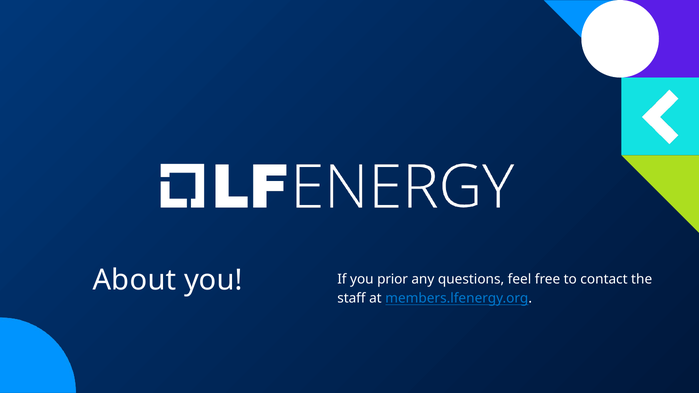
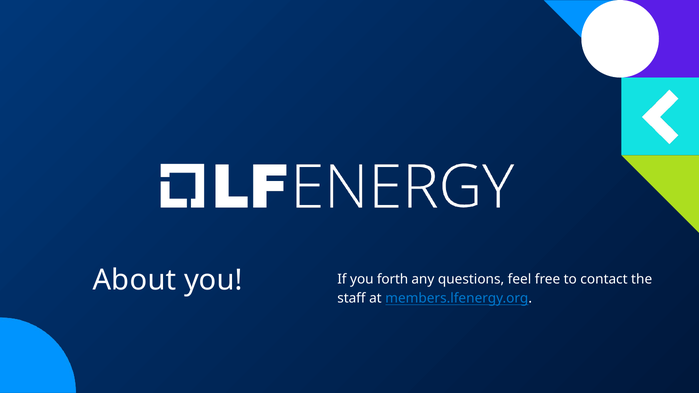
prior: prior -> forth (393, 279)
